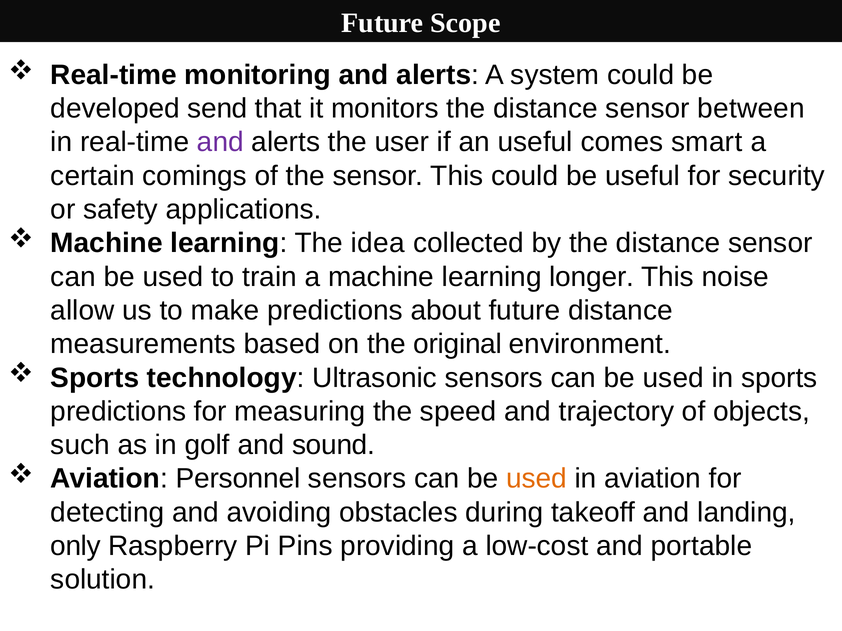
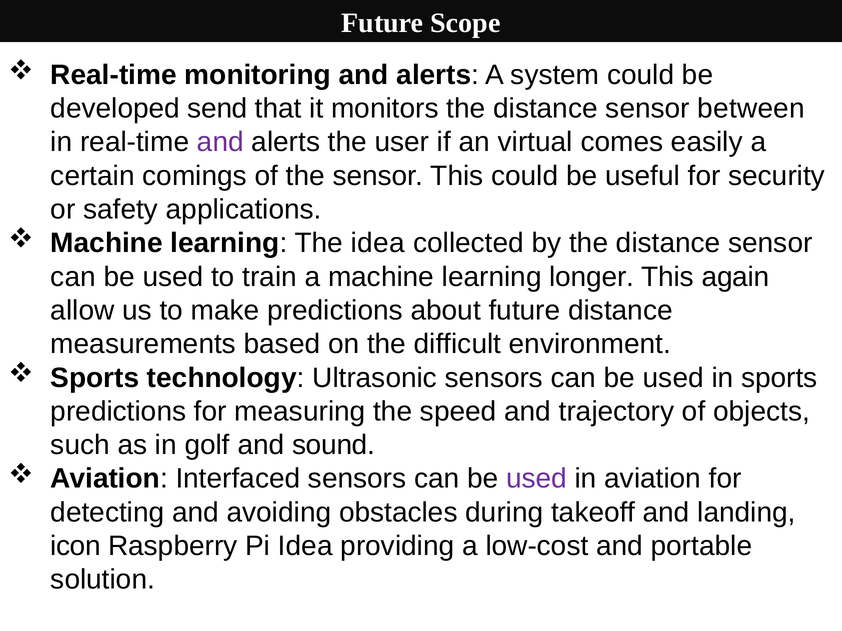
an useful: useful -> virtual (535, 142)
smart: smart -> easily (707, 142)
noise: noise -> again (736, 277)
original: original -> difficult (457, 344)
Personnel: Personnel -> Interfaced (238, 479)
used colour: orange -> purple (537, 479)
only: only -> icon (76, 546)
Pi Pins: Pins -> Idea (305, 546)
